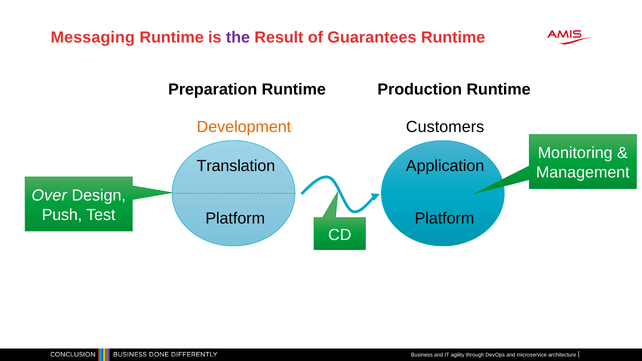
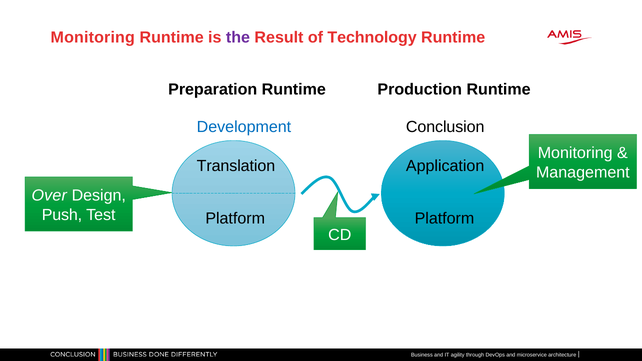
Messaging: Messaging -> Monitoring (93, 37)
Guarantees: Guarantees -> Technology (372, 37)
Development colour: orange -> blue (244, 127)
Customers: Customers -> Conclusion (445, 127)
